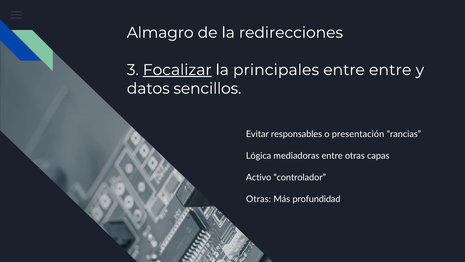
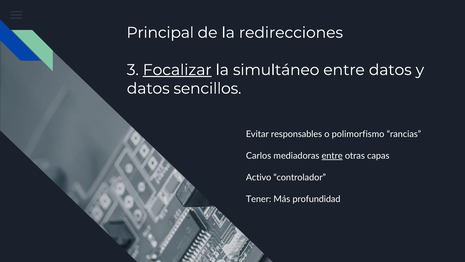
Almagro: Almagro -> Principal (160, 33)
principales: principales -> simultáneo (276, 70)
entre entre: entre -> datos (390, 70)
presentación: presentación -> polimorfismo (358, 134)
Lógica: Lógica -> Carlos (259, 156)
entre underline: none -> present (332, 156)
Otras: Otras -> Tener (259, 199)
